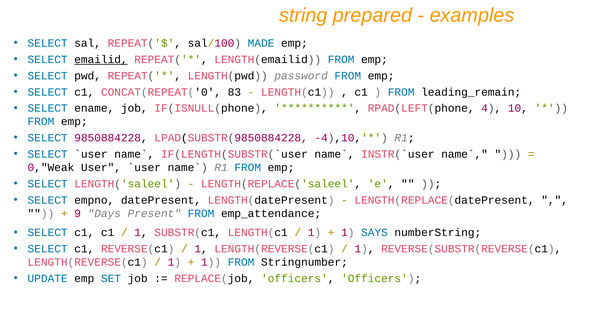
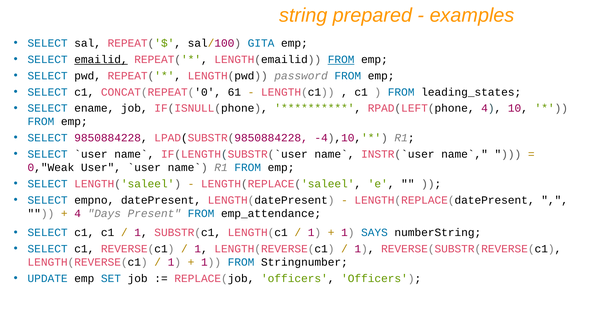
MADE: MADE -> GITA (261, 43)
FROM underline: none -> present (341, 60)
83: 83 -> 61 (234, 92)
leading_remain: leading_remain -> leading_states (471, 92)
9: 9 -> 4 (78, 214)
